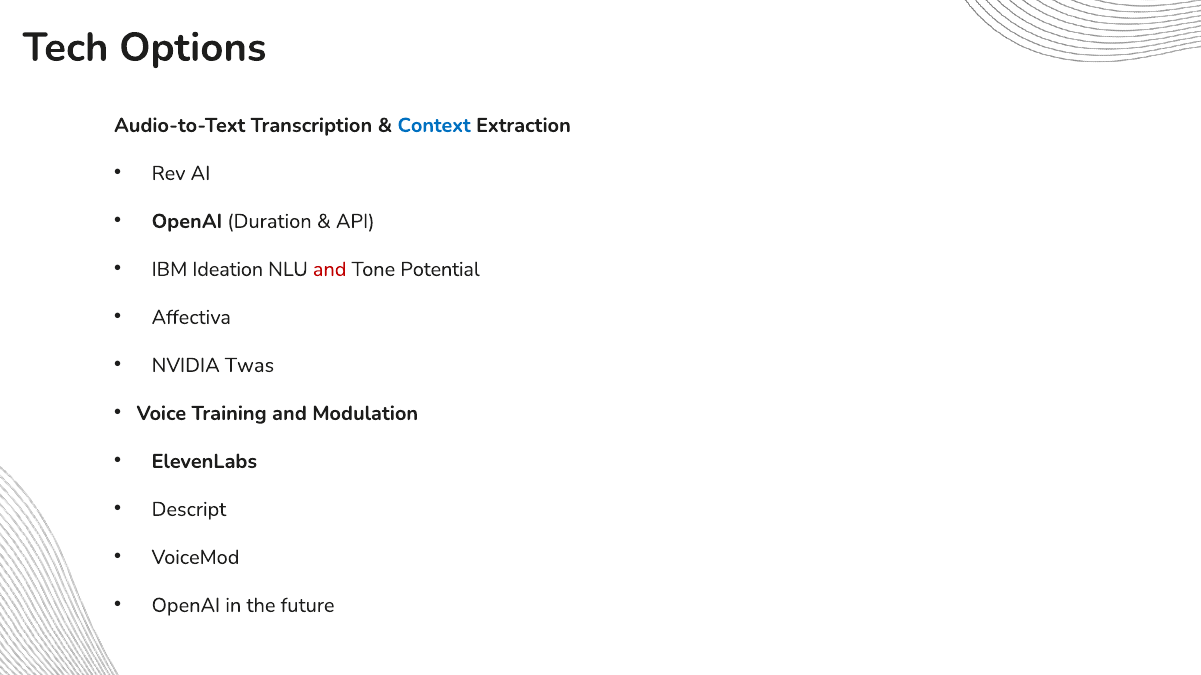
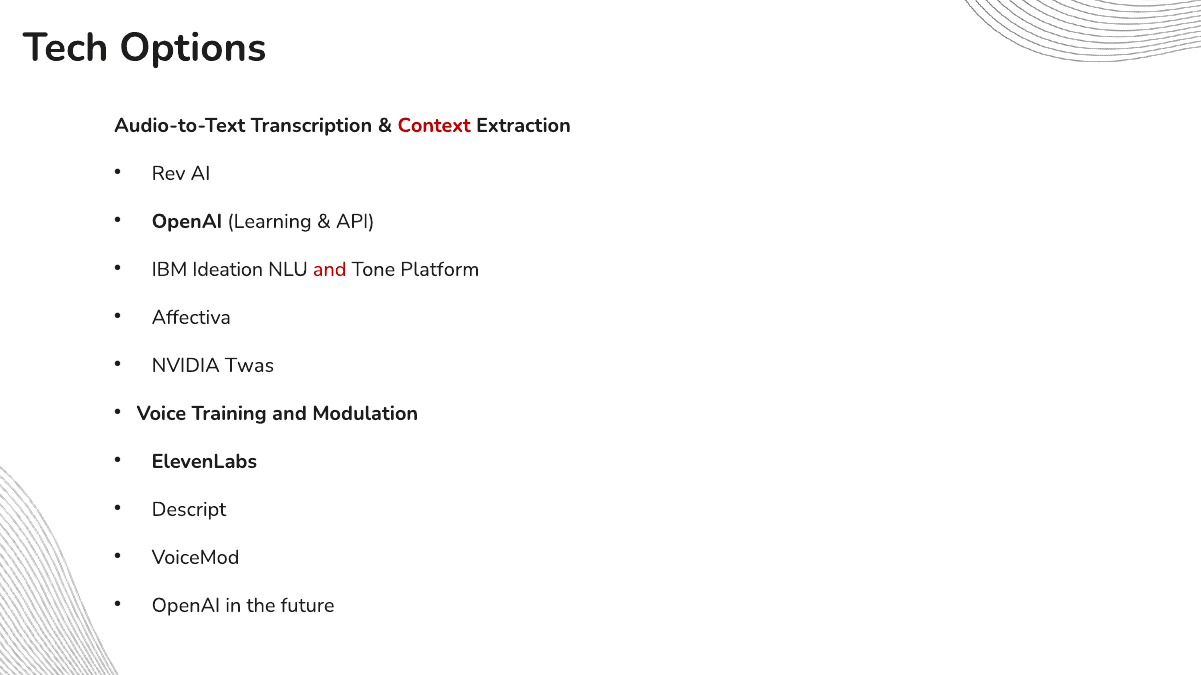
Context colour: blue -> red (434, 125)
Duration: Duration -> Learning (269, 221)
Potential: Potential -> Platform (440, 270)
